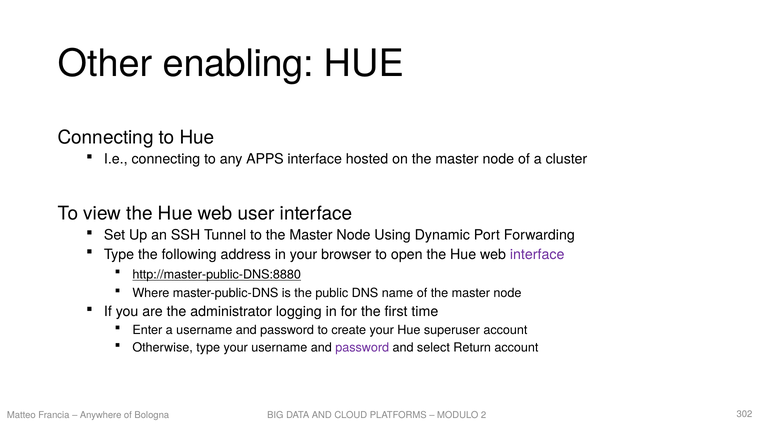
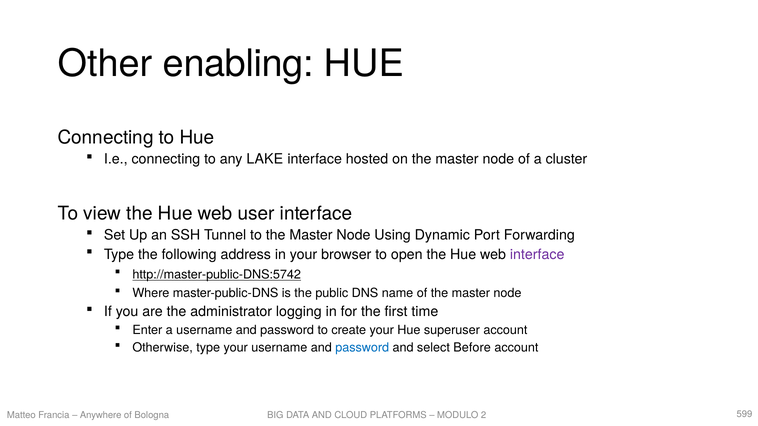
APPS: APPS -> LAKE (265, 159)
http://master-public-DNS:8880: http://master-public-DNS:8880 -> http://master-public-DNS:5742 (217, 275)
password colour: purple -> blue (362, 348)
Return: Return -> Before (472, 348)
302: 302 -> 599 (744, 415)
